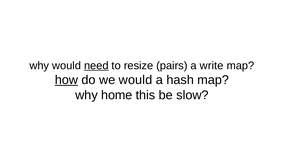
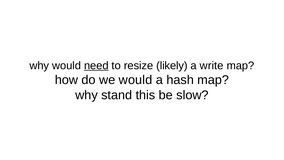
pairs: pairs -> likely (172, 65)
how underline: present -> none (66, 80)
home: home -> stand (117, 95)
